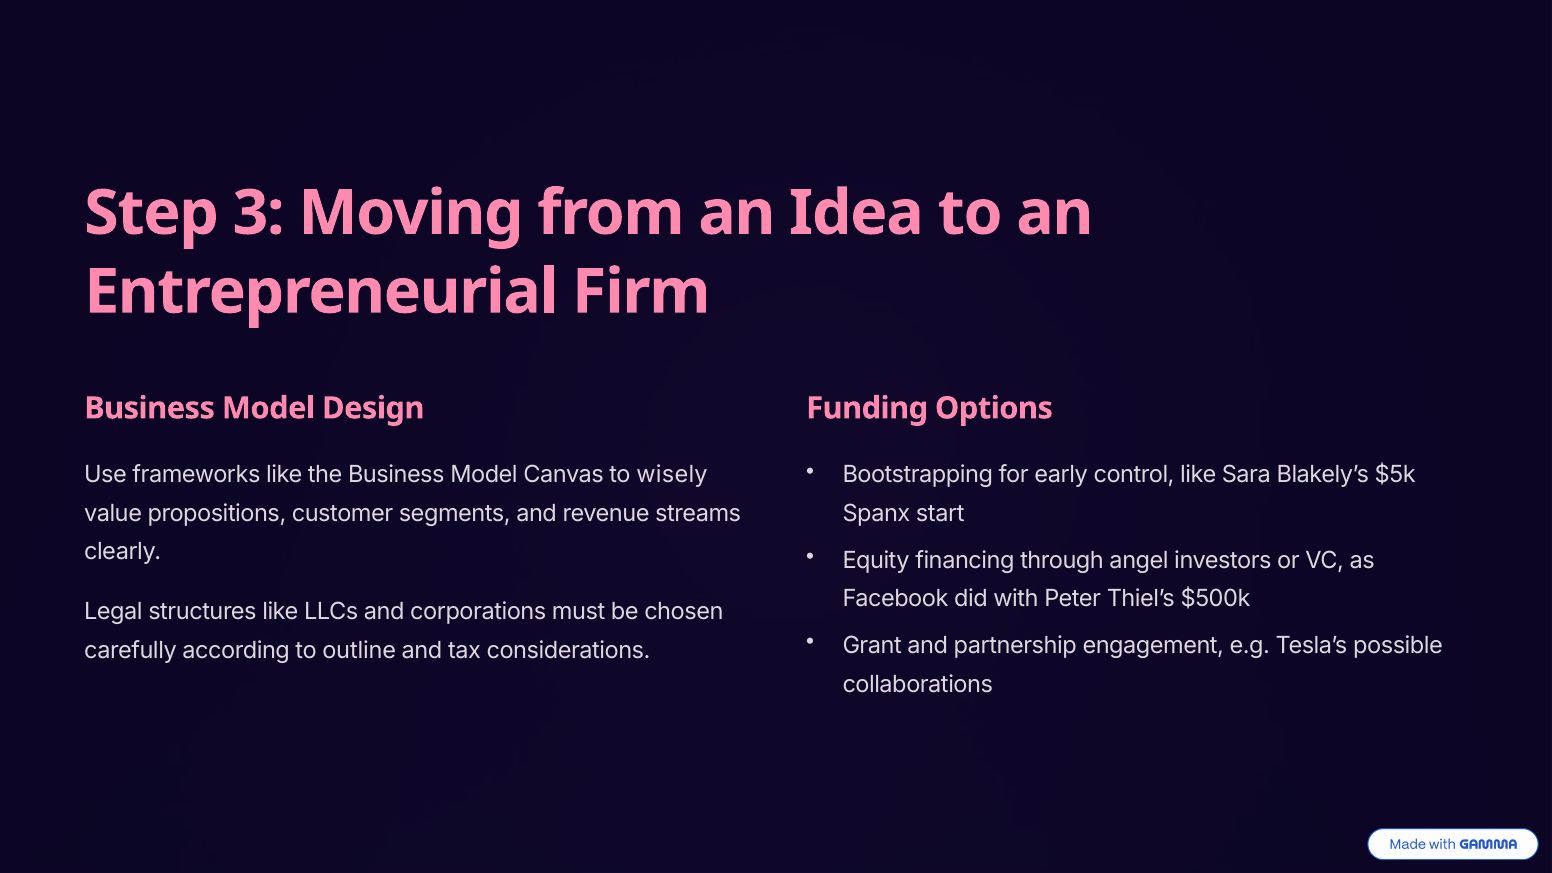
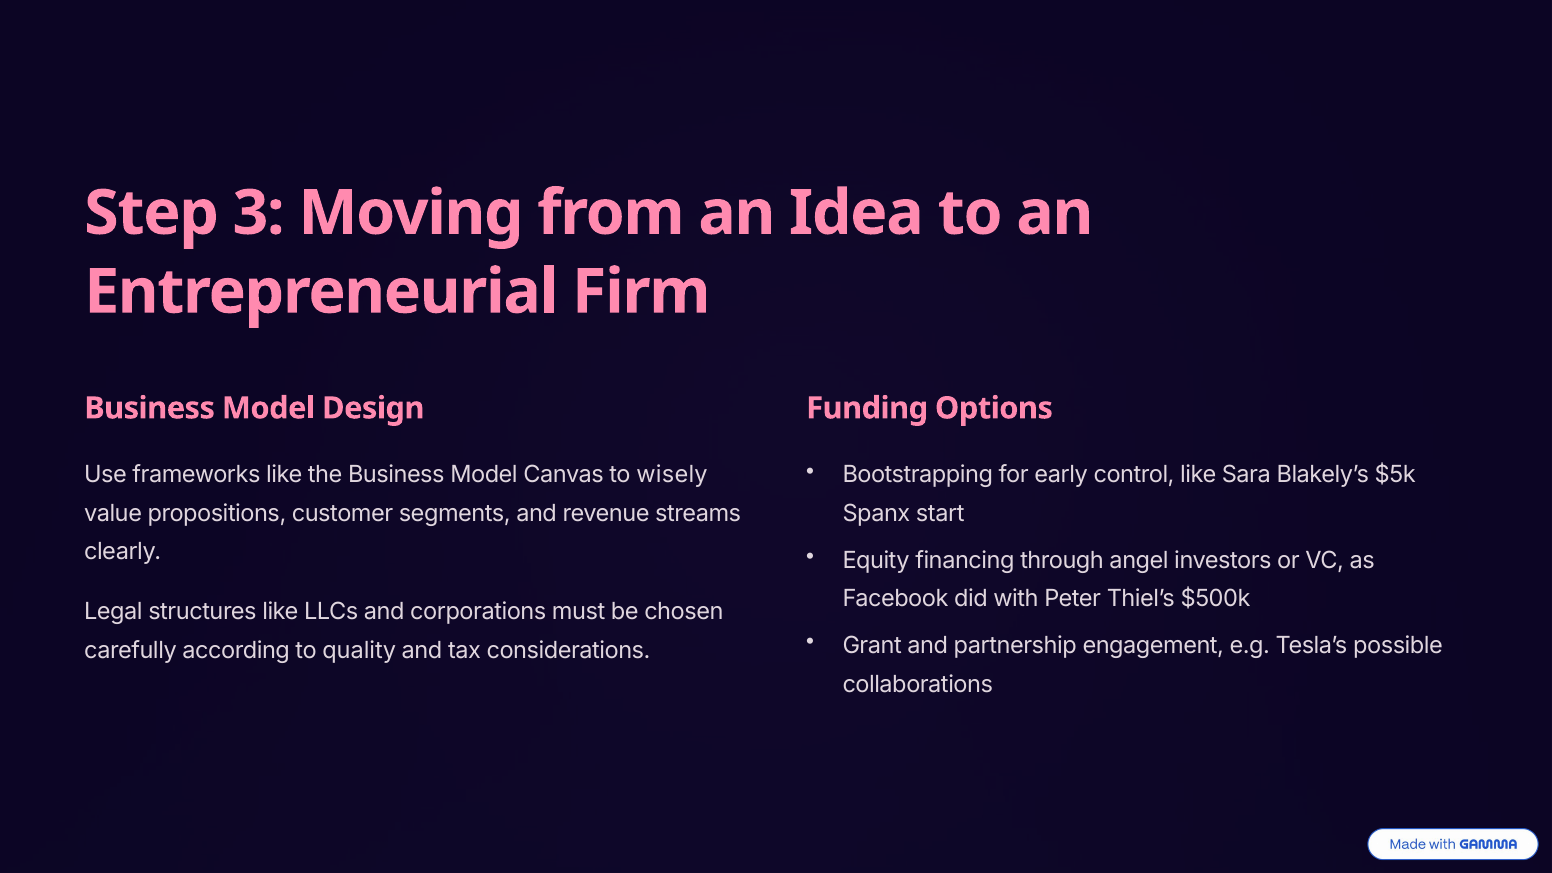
outline: outline -> quality (359, 651)
